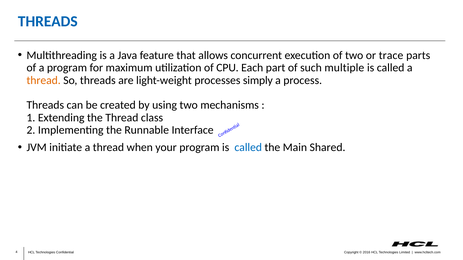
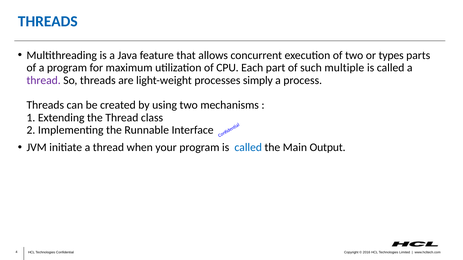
trace: trace -> types (391, 55)
thread colour: orange -> purple (44, 80)
Shared: Shared -> Output (328, 148)
